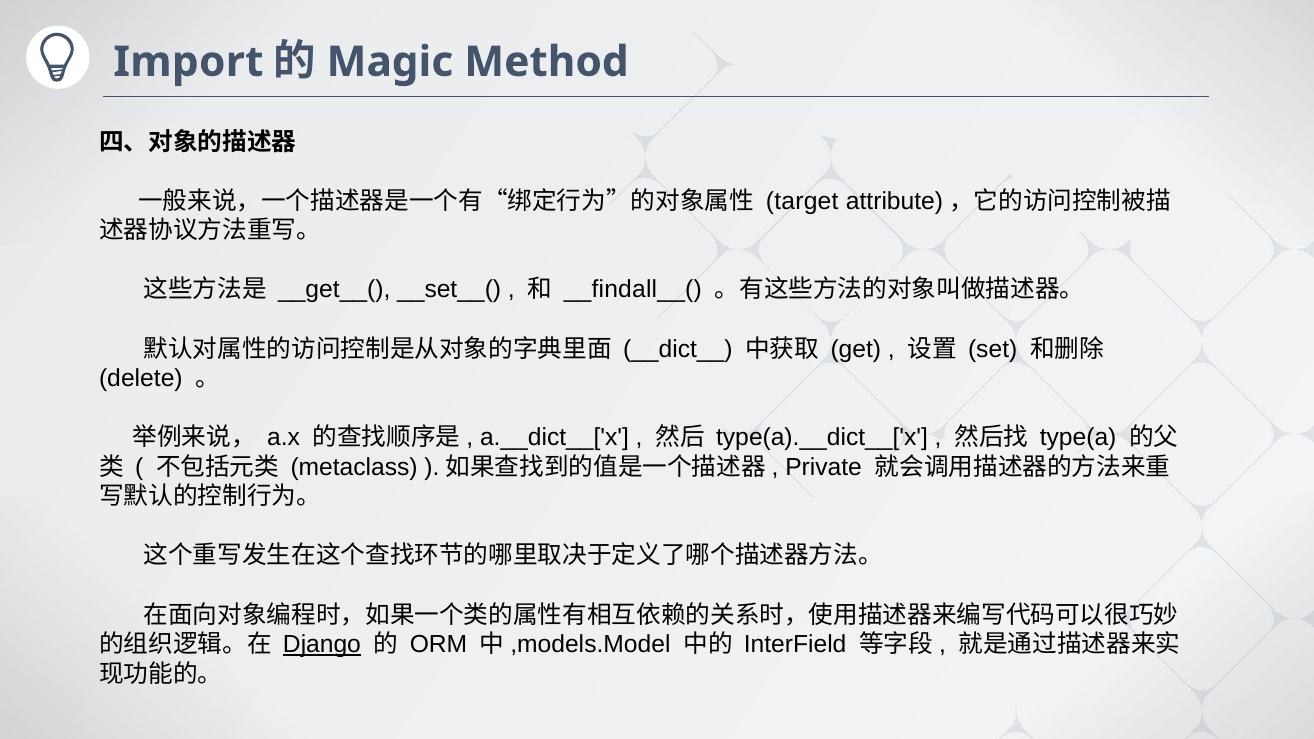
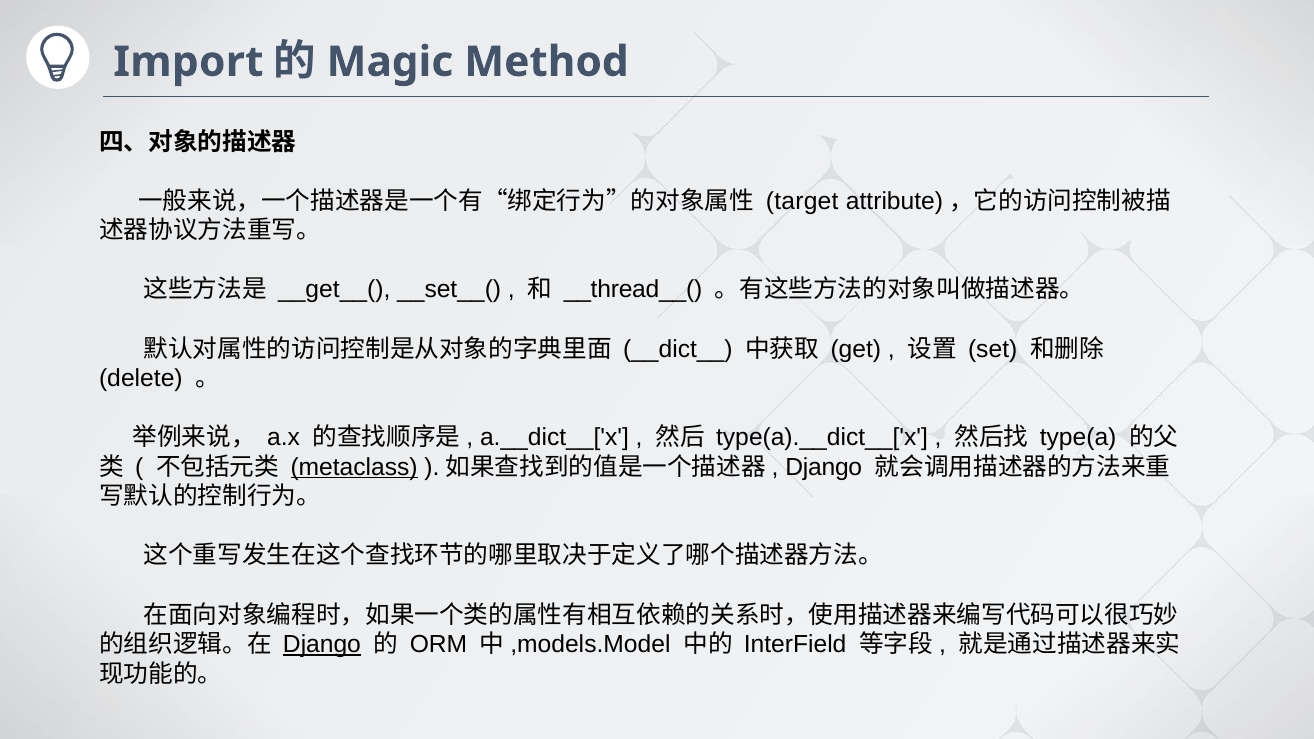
__findall__(: __findall__( -> __thread__( (633, 290)
metaclass underline: none -> present (354, 467)
Private: Private -> Django (824, 467)
